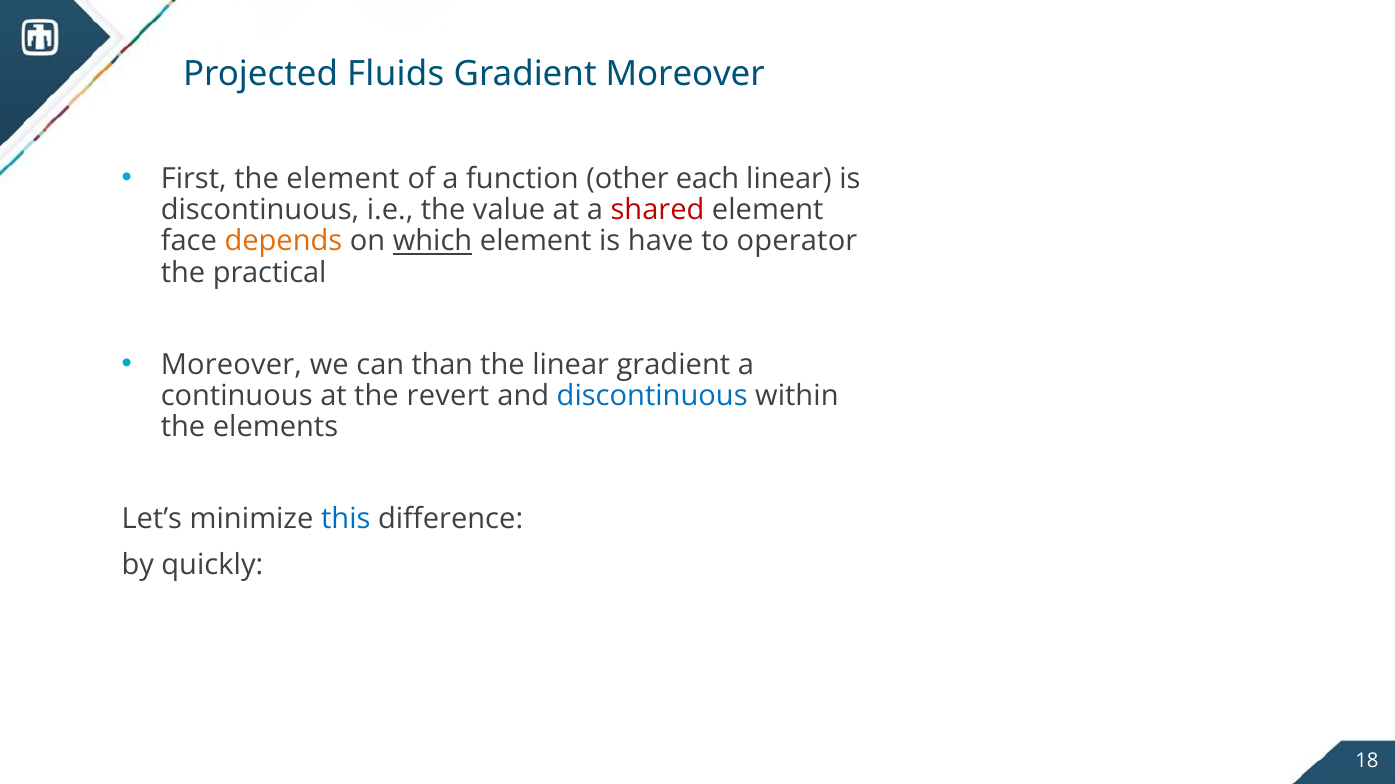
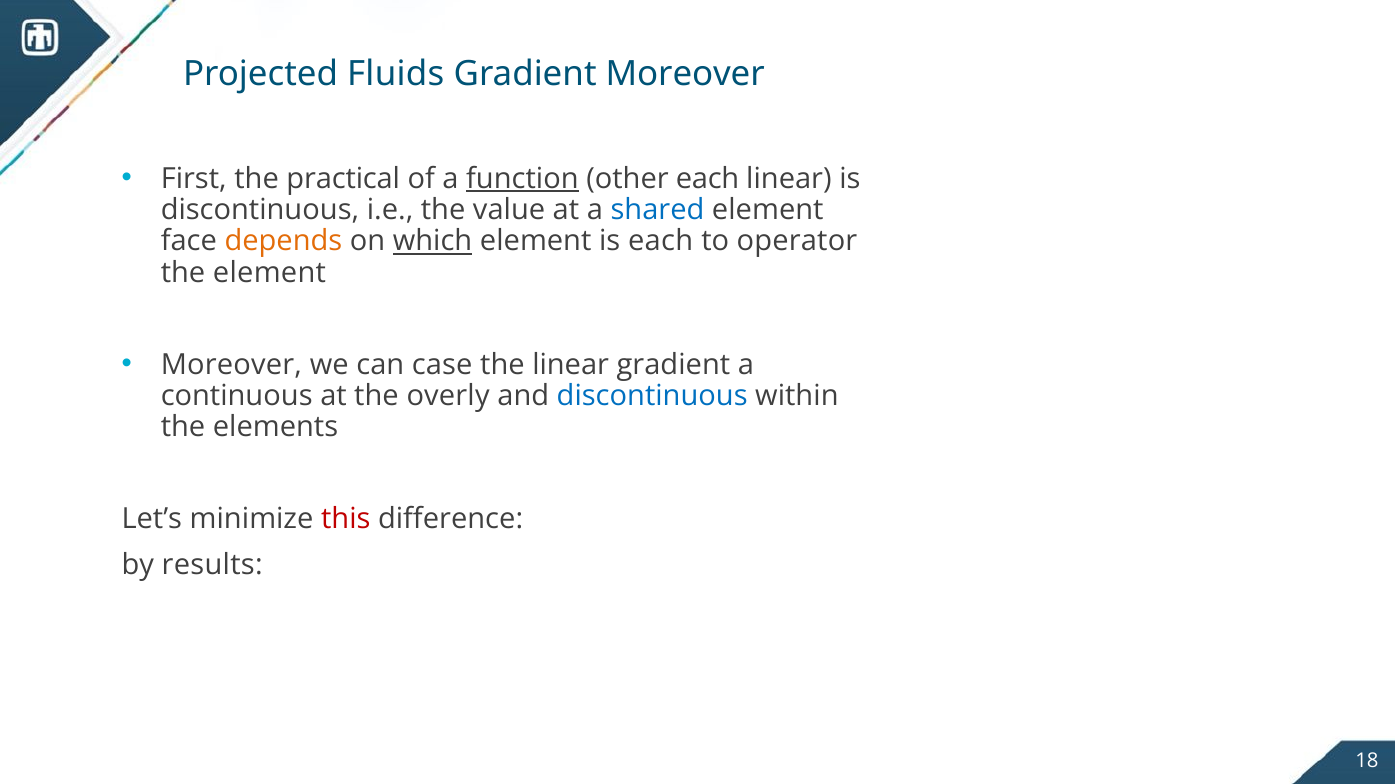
the element: element -> practical (343, 179)
function underline: none -> present (522, 179)
shared colour: red -> blue (657, 210)
is have: have -> each (661, 242)
the practical: practical -> element (269, 273)
than: than -> case (442, 365)
revert: revert -> overly (448, 396)
this colour: blue -> red (346, 520)
quickly: quickly -> results (212, 566)
